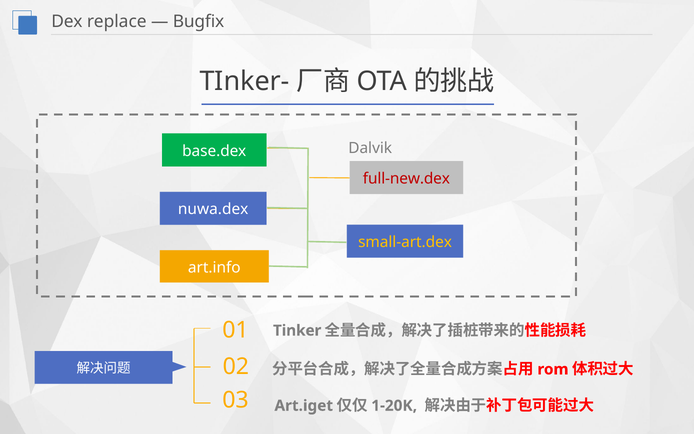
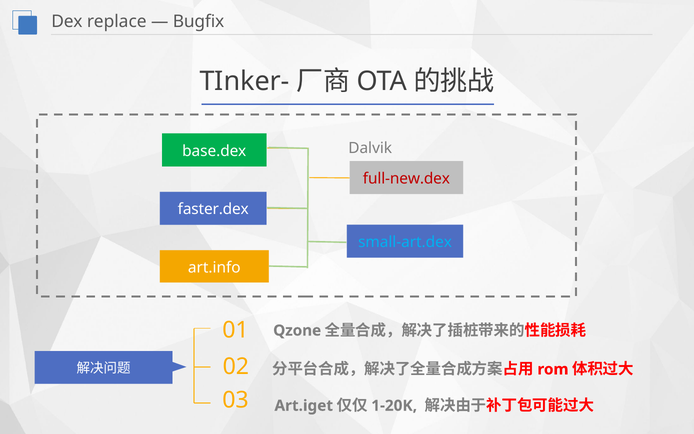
nuwa.dex: nuwa.dex -> faster.dex (213, 209)
small-art.dex colour: yellow -> light blue (405, 242)
Tinker: Tinker -> Qzone (297, 330)
